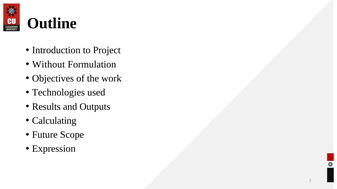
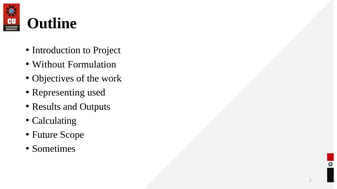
Technologies: Technologies -> Representing (58, 93)
Expression: Expression -> Sometimes (54, 149)
